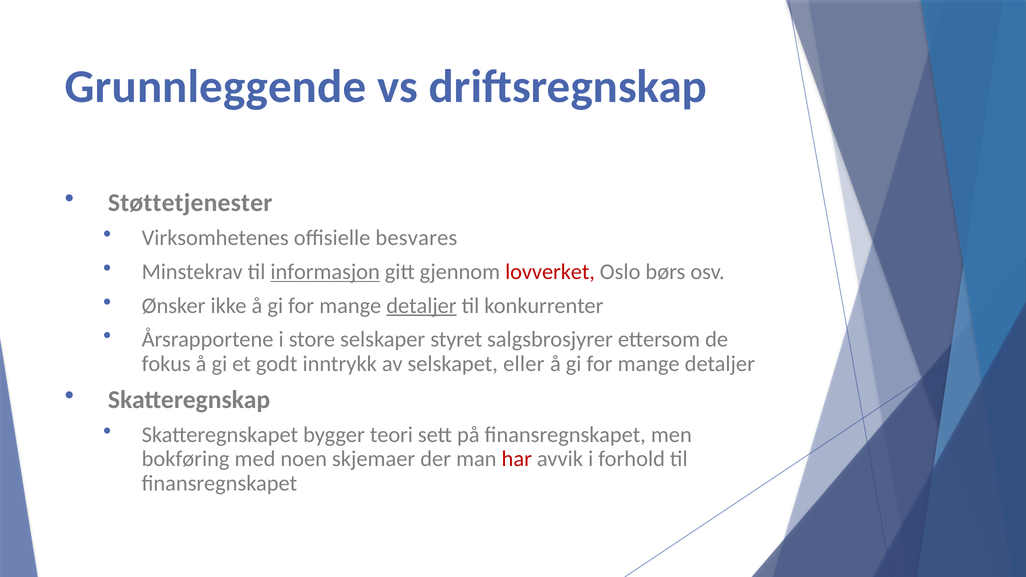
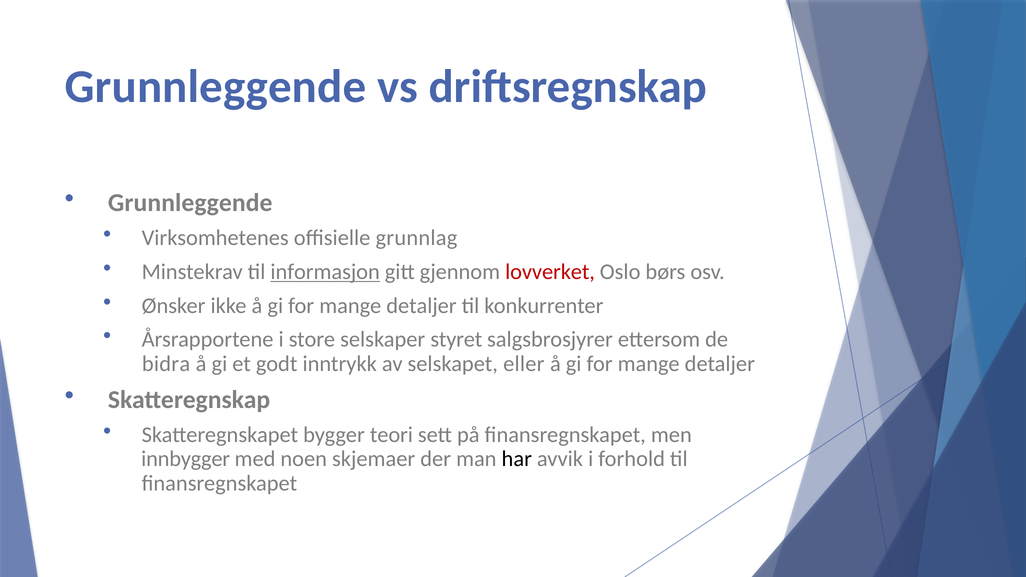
Støttetjenester: Støttetjenester -> Grunnleggende (190, 203)
besvares: besvares -> grunnlag (416, 238)
detaljer underline: present -> none (421, 306)
fokus: fokus -> bidra (166, 364)
bokføring: bokføring -> innbygger (186, 459)
har colour: red -> black (517, 459)
